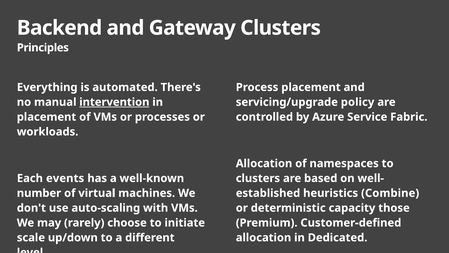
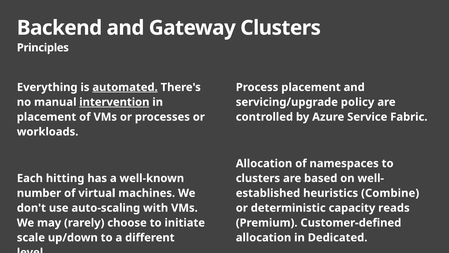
automated underline: none -> present (125, 87)
events: events -> hitting (65, 178)
those: those -> reads (394, 208)
